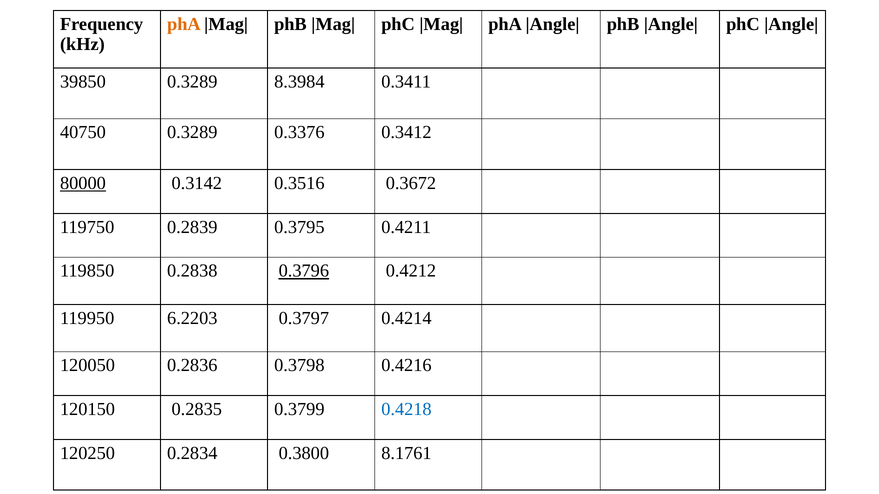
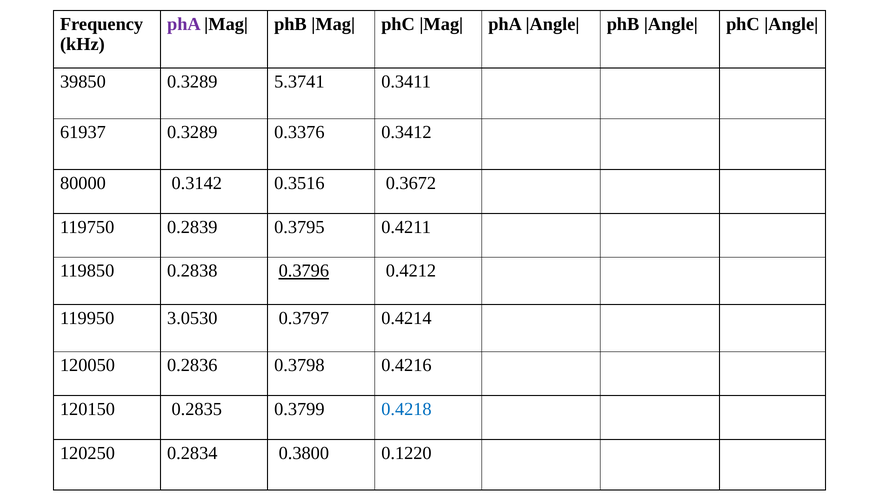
phA colour: orange -> purple (184, 24)
8.3984: 8.3984 -> 5.3741 (299, 82)
40750: 40750 -> 61937 (83, 133)
80000 underline: present -> none (83, 183)
6.2203: 6.2203 -> 3.0530 (192, 318)
8.1761: 8.1761 -> 0.1220 (406, 453)
